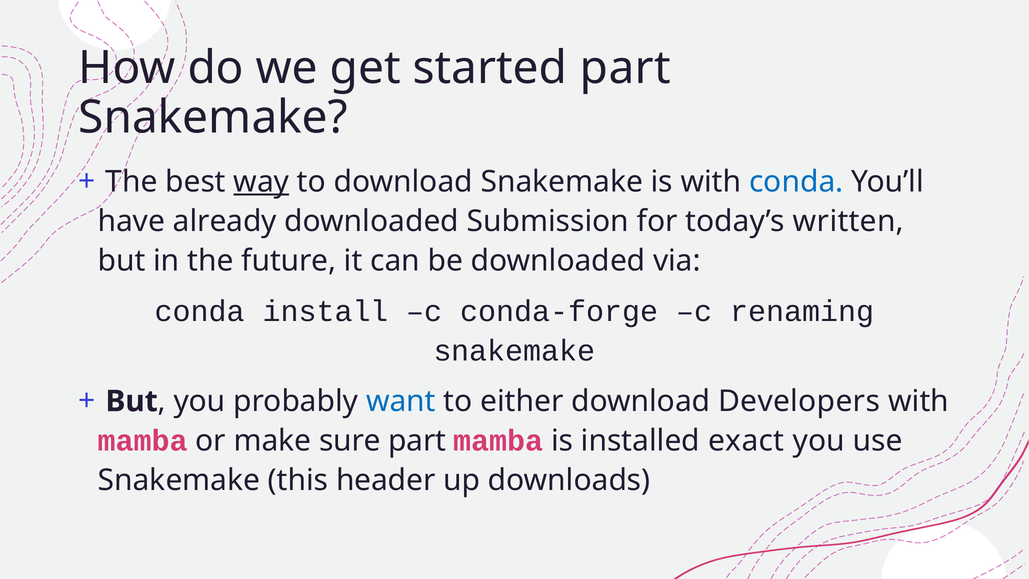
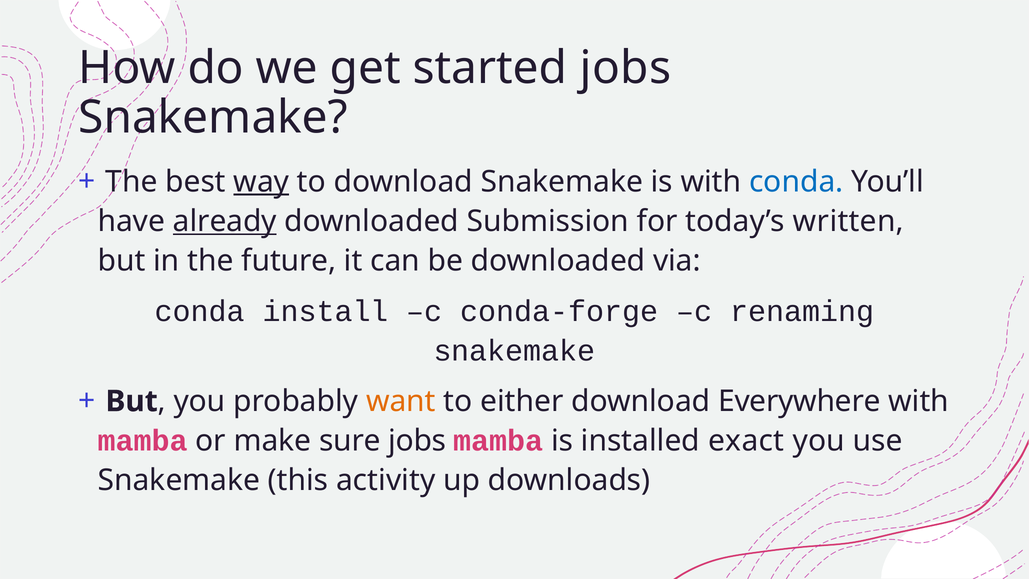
started part: part -> jobs (625, 68)
already underline: none -> present (225, 221)
want colour: blue -> orange (401, 401)
Developers: Developers -> Everywhere (799, 401)
sure part: part -> jobs (417, 441)
header: header -> activity (386, 480)
